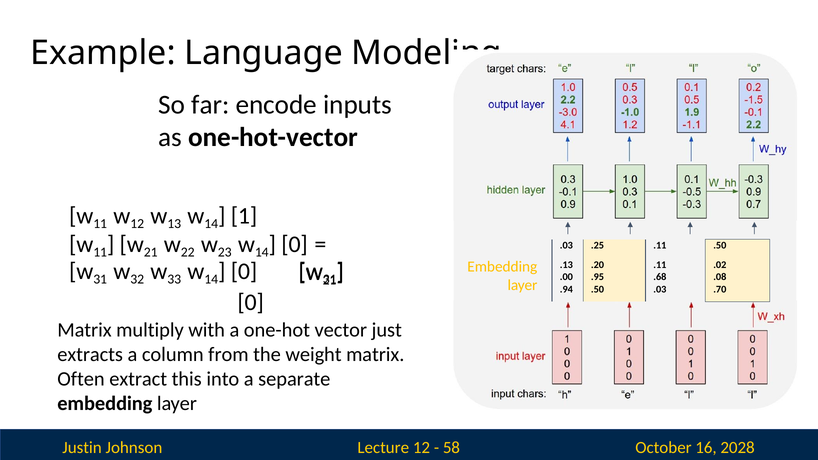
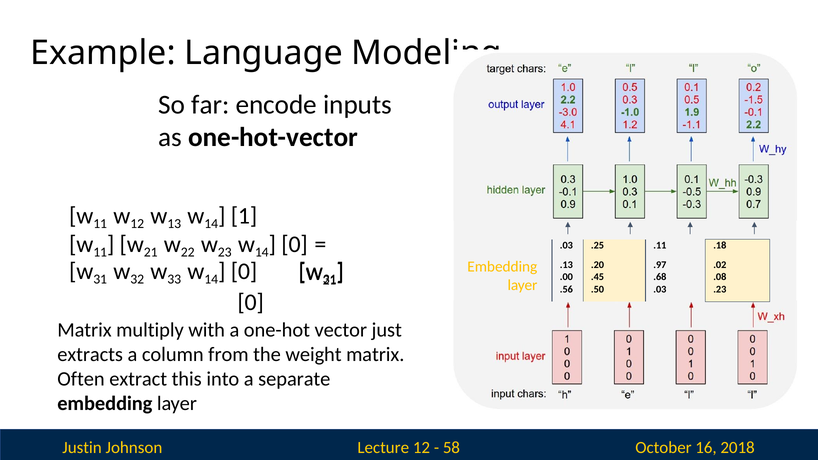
.11 .50: .50 -> .18 (720, 246)
.20 .11: .11 -> .97 (660, 265)
.95: .95 -> .45 (598, 277)
.94: .94 -> .56 (566, 289)
.70: .70 -> .23 (720, 289)
2028: 2028 -> 2018 (738, 448)
